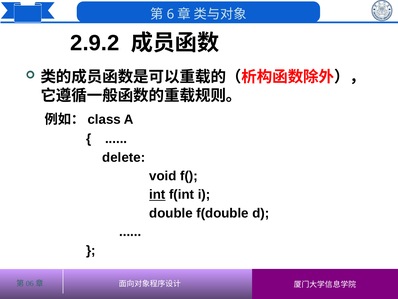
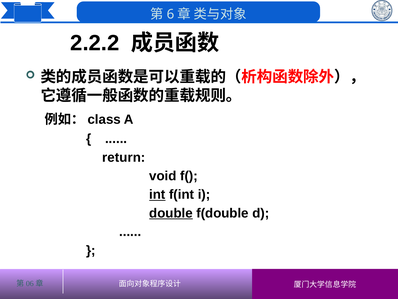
2.9.2: 2.9.2 -> 2.2.2 (95, 43)
delete: delete -> return (124, 157)
double underline: none -> present (171, 213)
